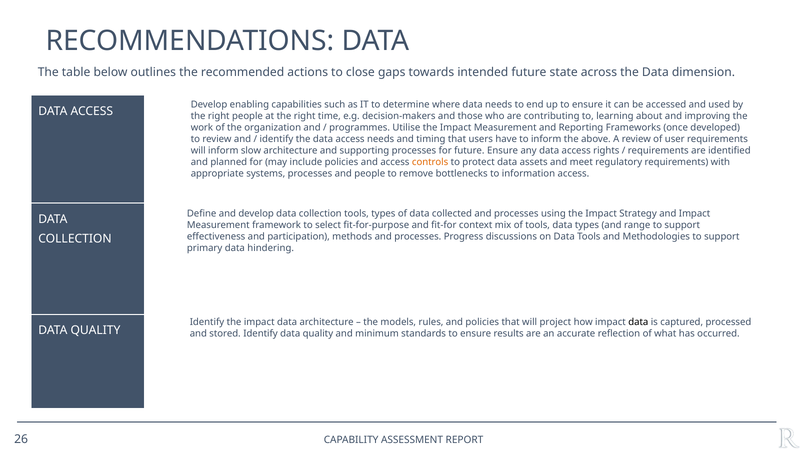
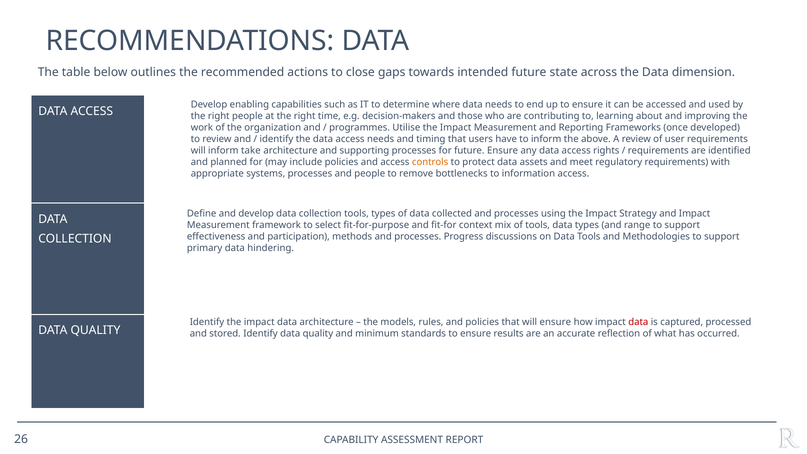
slow: slow -> take (251, 150)
will project: project -> ensure (555, 322)
data colour: black -> red (638, 322)
